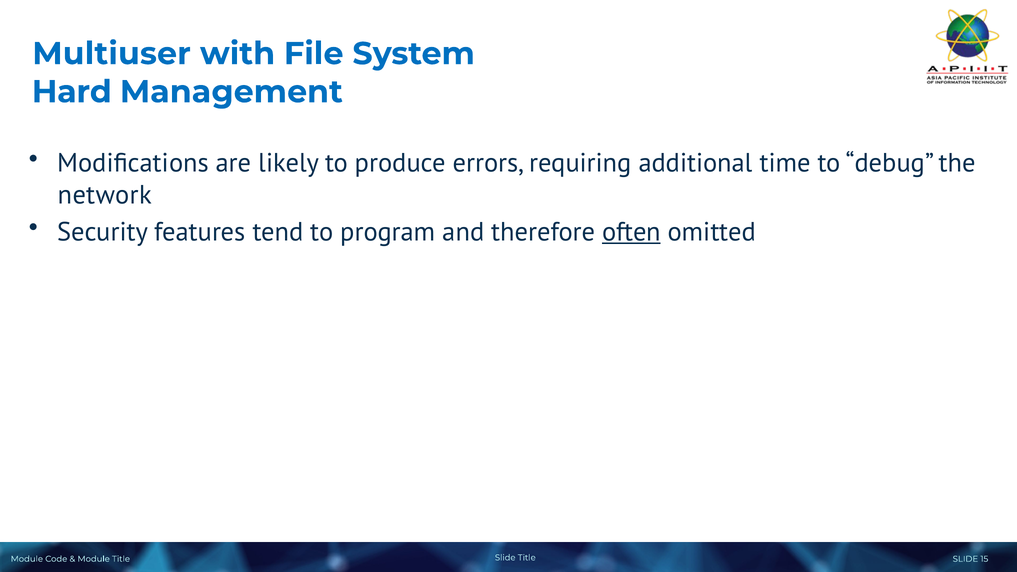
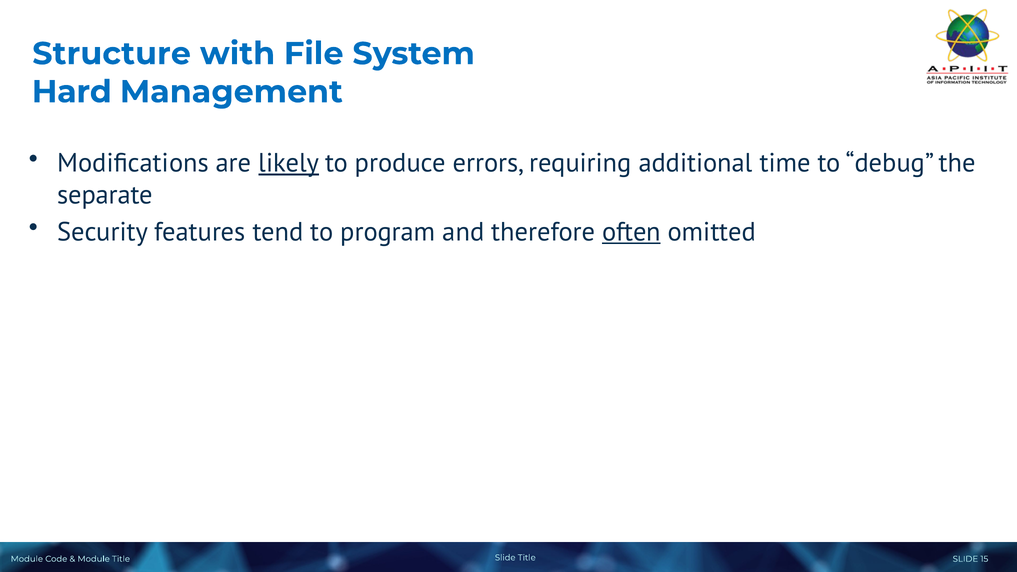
Multiuser: Multiuser -> Structure (112, 54)
likely underline: none -> present (289, 163)
network: network -> separate (105, 195)
